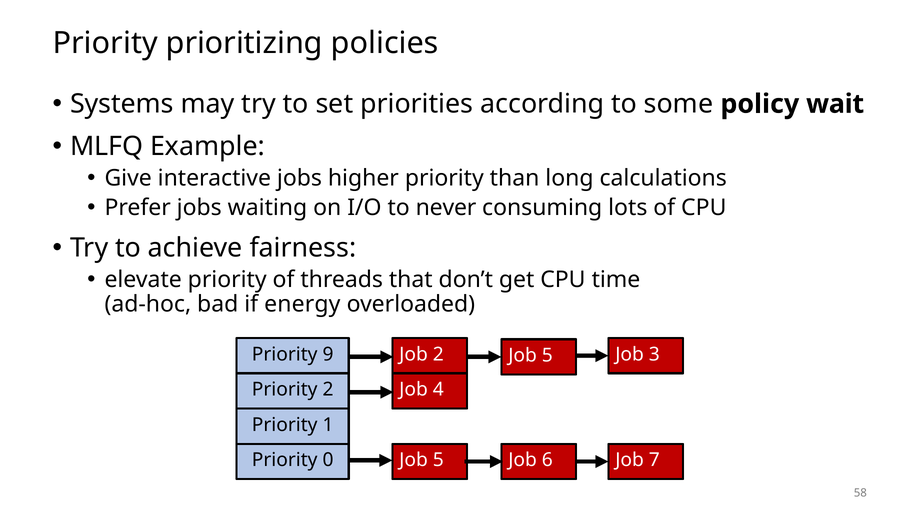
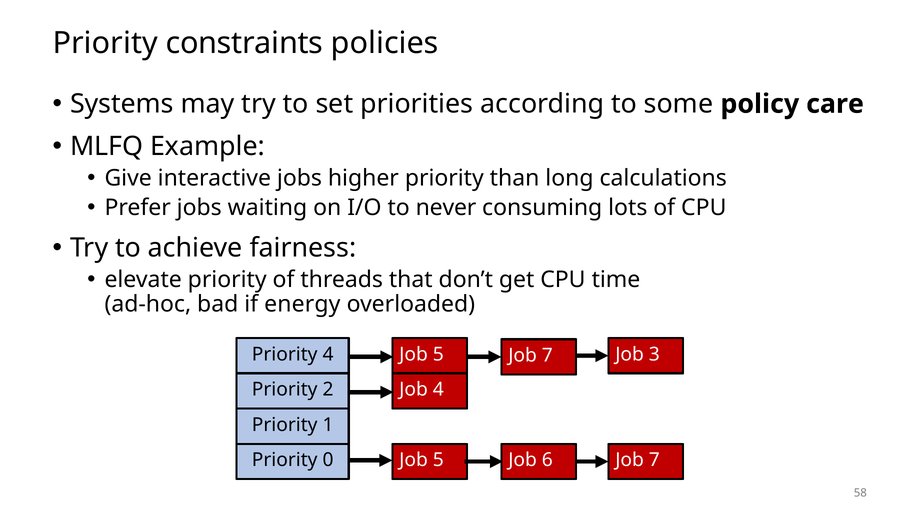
prioritizing: prioritizing -> constraints (244, 43)
wait: wait -> care (835, 104)
Priority 9: 9 -> 4 (328, 355)
2: 2 -> 5 (438, 355)
5: 5 -> 7 (547, 356)
